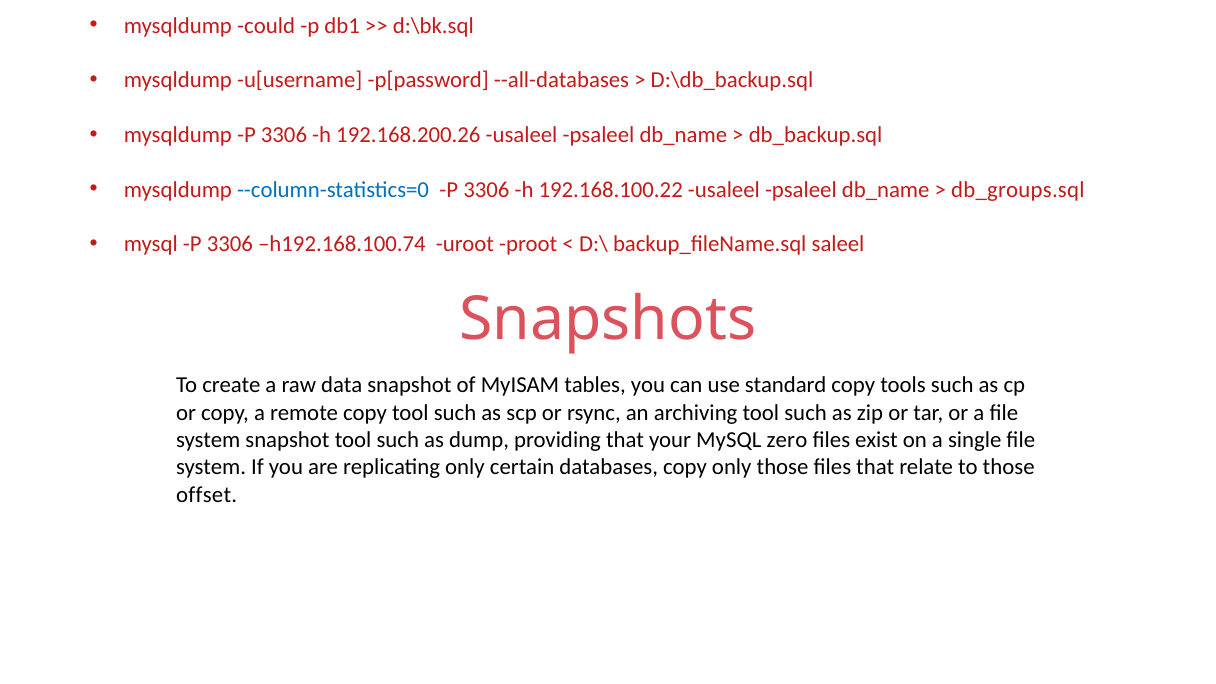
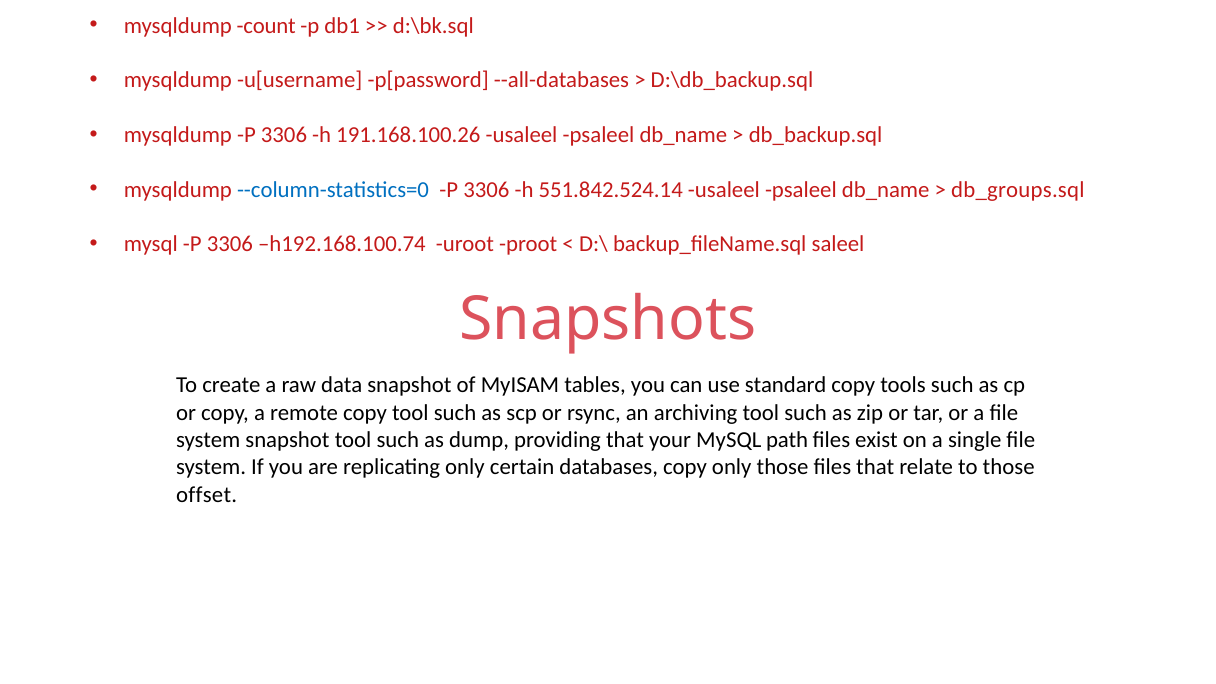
could: could -> count (266, 26)
192.168.200.26: 192.168.200.26 -> 191.168.100.26 (408, 135)
192.168.100.22: 192.168.100.22 -> 551.842.524.14 (611, 190)
zero: zero -> path (787, 440)
